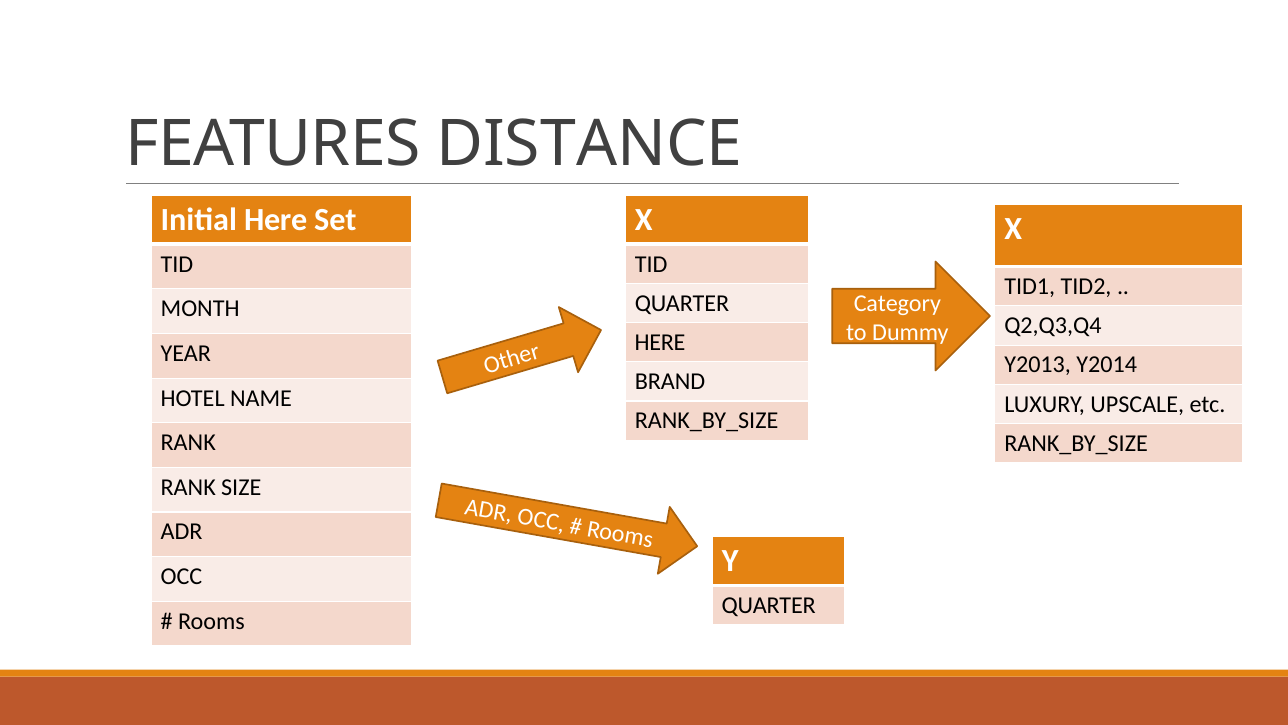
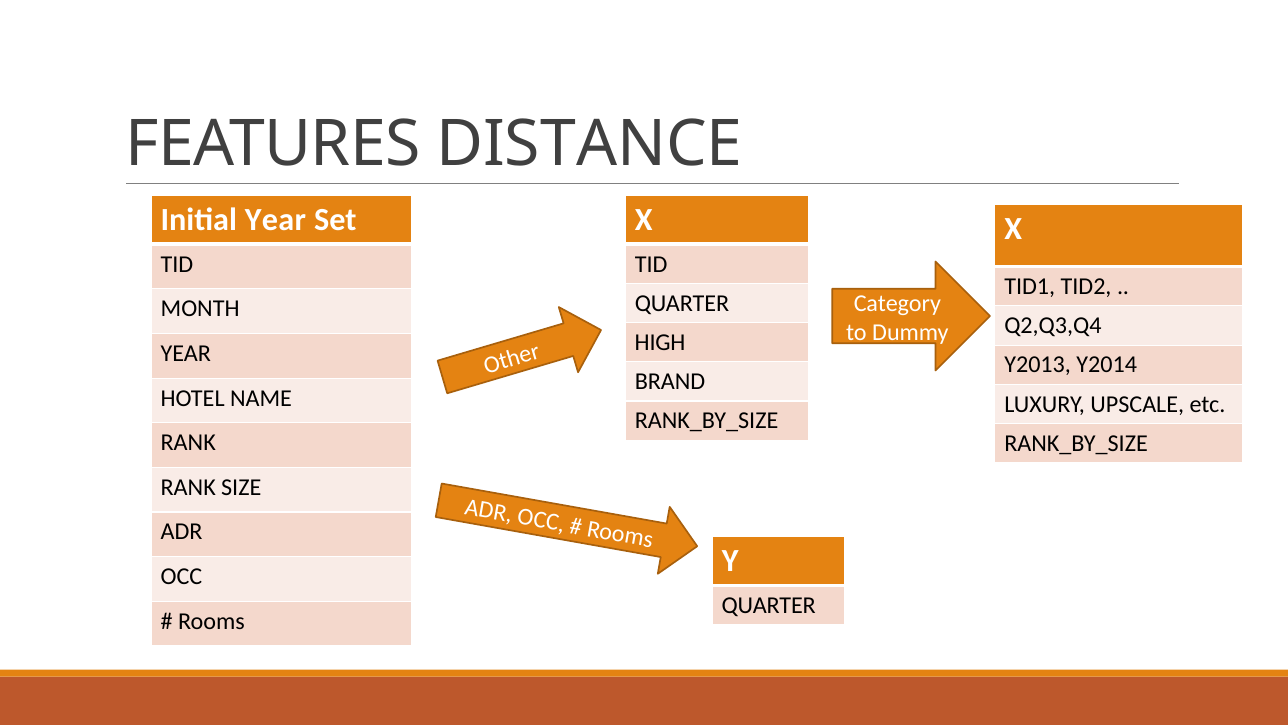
Initial Here: Here -> Year (275, 220)
HERE: HERE -> HIGH (660, 342)
